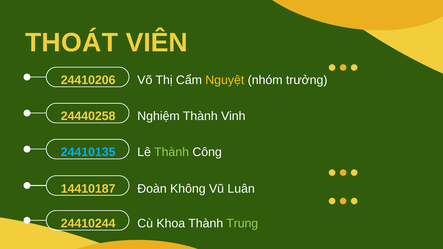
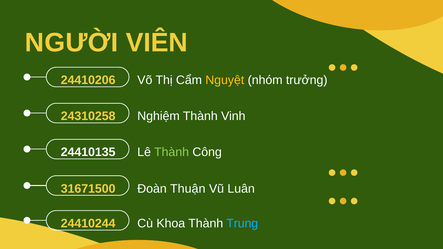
THOÁT: THOÁT -> NGƯỜI (72, 43)
24440258: 24440258 -> 24310258 (88, 116)
24410135 colour: light blue -> white (88, 152)
Không: Không -> Thuận (188, 189)
14410187: 14410187 -> 31671500 (88, 189)
Trung colour: light green -> light blue (242, 224)
